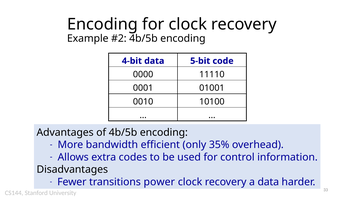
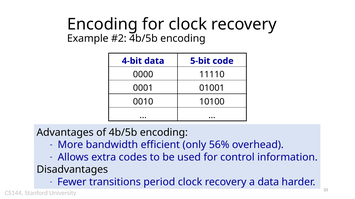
35%: 35% -> 56% (219, 145)
power: power -> period (159, 183)
